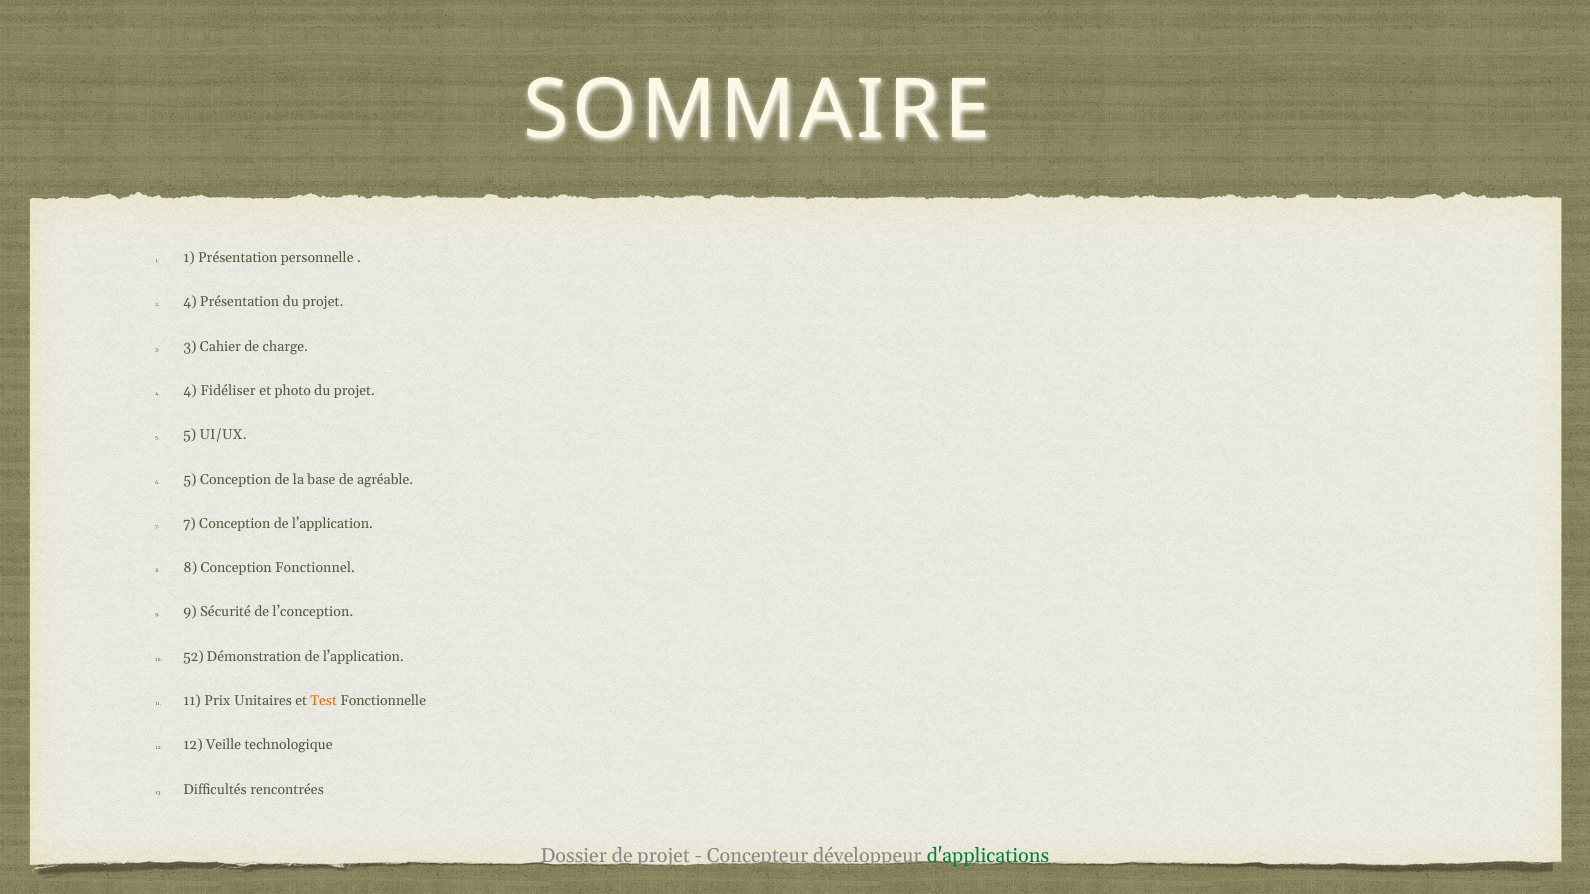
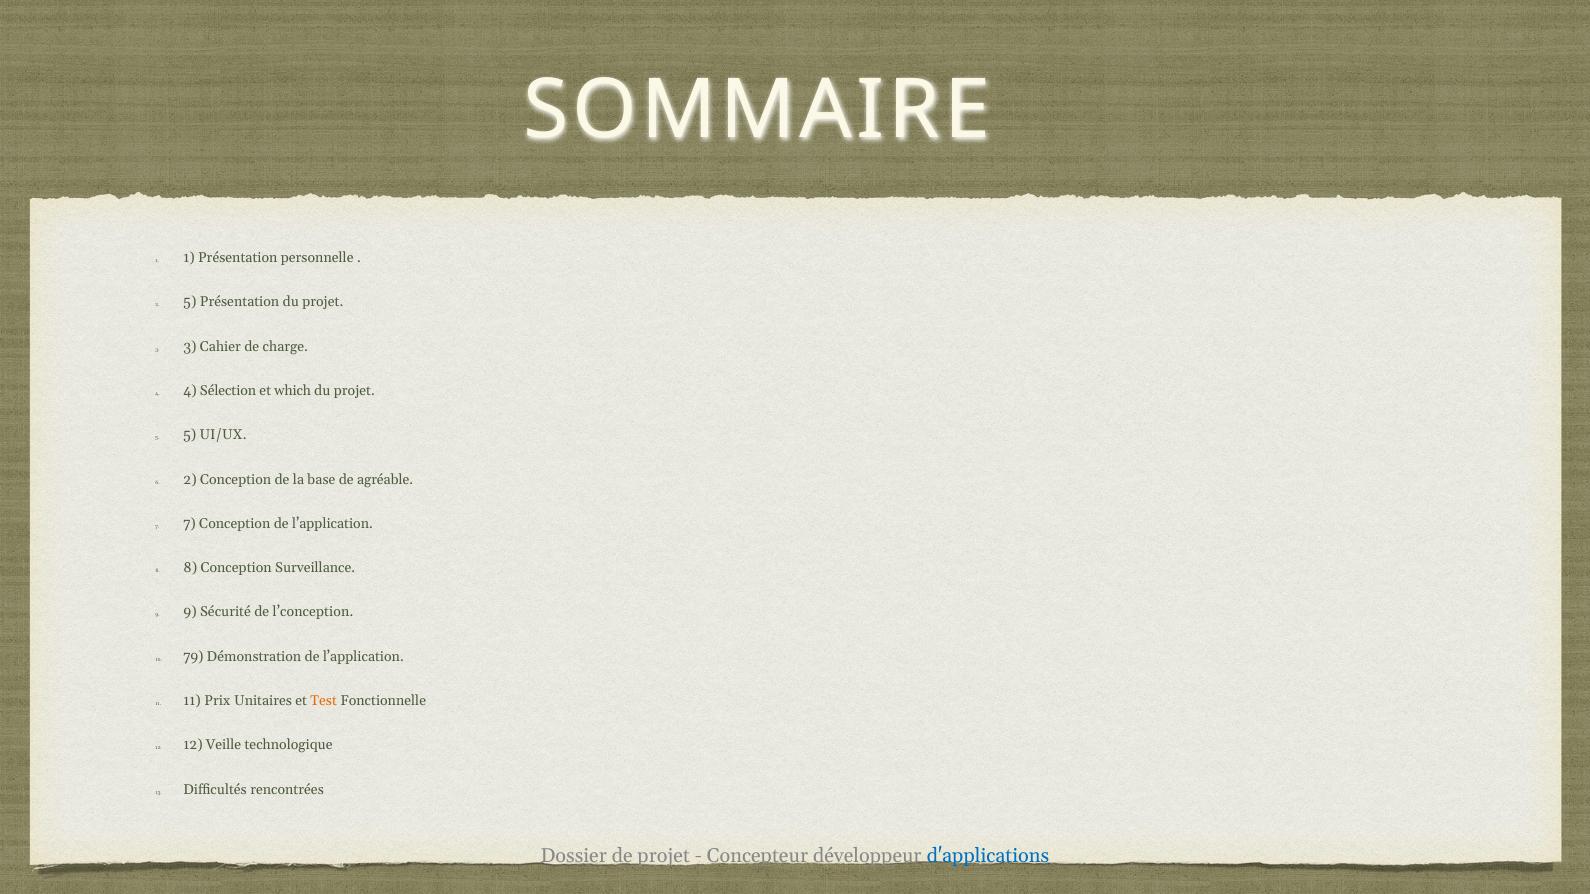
2 4: 4 -> 5 (190, 302)
Fidéliser: Fidéliser -> Sélection (228, 391)
photo: photo -> which (293, 391)
6 5: 5 -> 2 (190, 480)
Fonctionnel: Fonctionnel -> Surveillance (315, 568)
52: 52 -> 79 (193, 657)
d'applications colour: green -> blue (988, 857)
